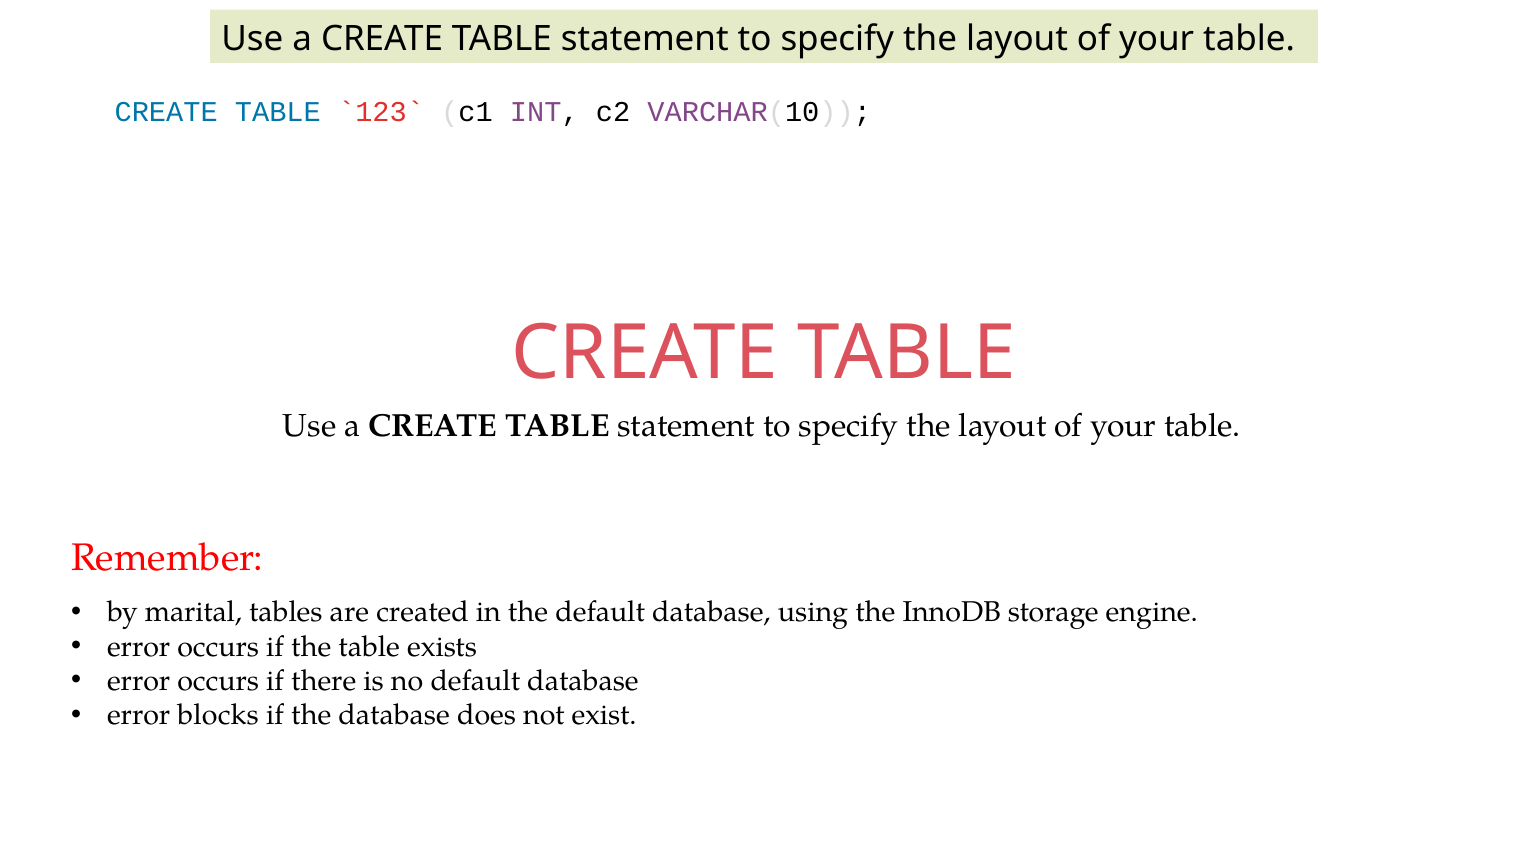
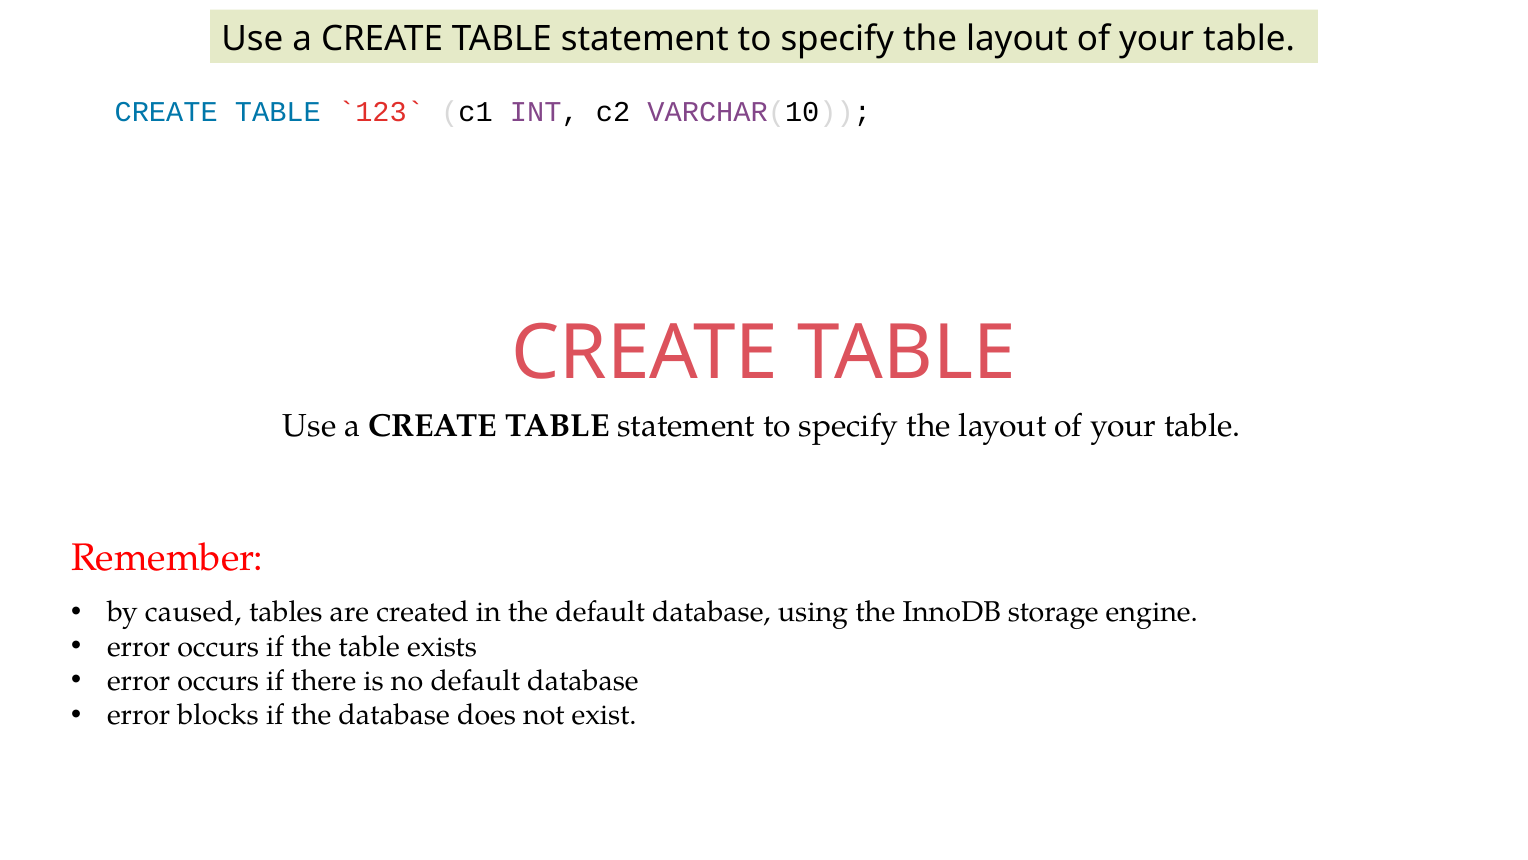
marital: marital -> caused (193, 612)
